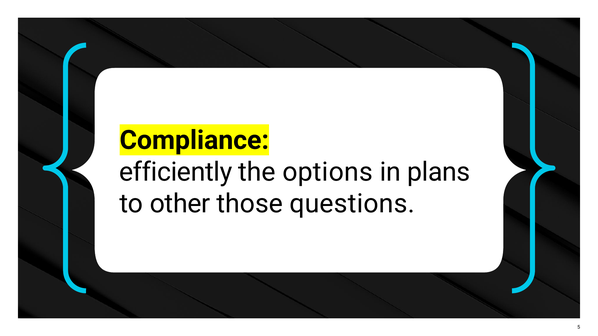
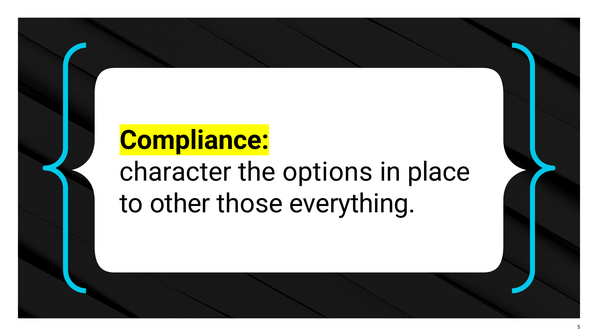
efficiently: efficiently -> character (176, 172)
plans: plans -> place (439, 172)
questions: questions -> everything (352, 204)
